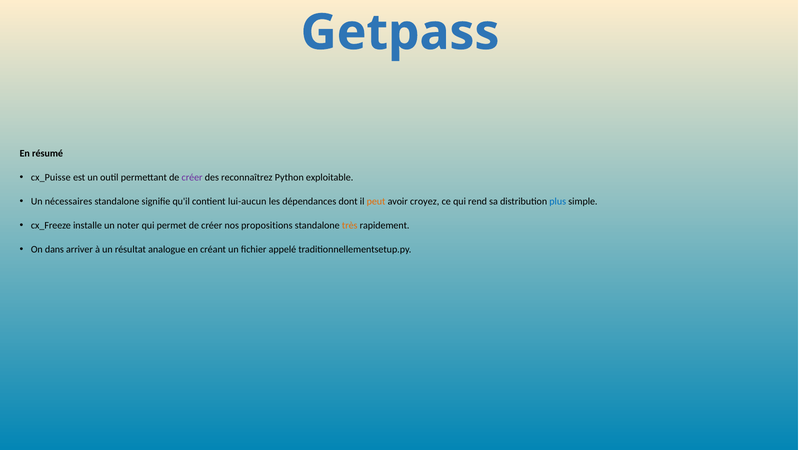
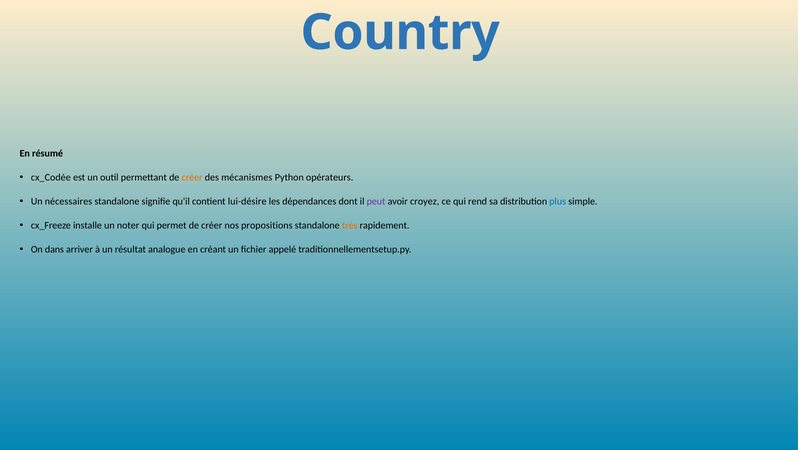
Getpass: Getpass -> Country (400, 33)
cx_Puisse: cx_Puisse -> cx_Codée (51, 178)
créer colour: purple -> orange (192, 178)
reconnaîtrez: reconnaîtrez -> mécanismes (247, 178)
exploitable: exploitable -> opérateurs (330, 178)
lui-aucun: lui-aucun -> lui-désire (247, 202)
peut colour: orange -> purple (376, 202)
